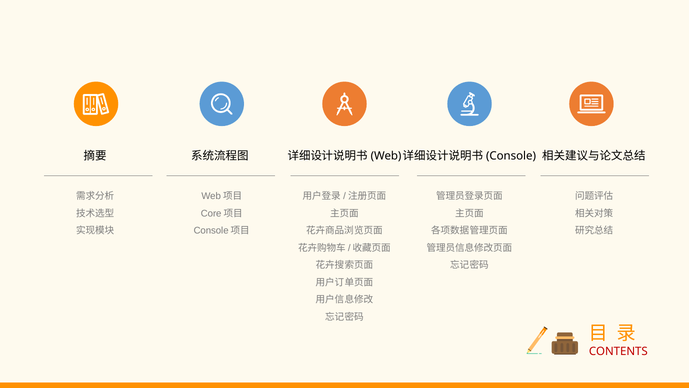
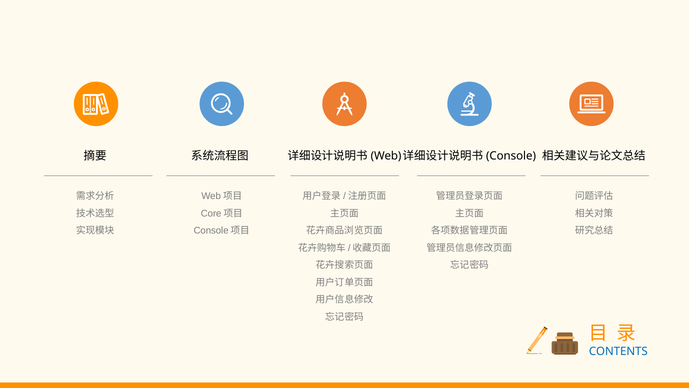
CONTENTS colour: red -> blue (618, 351)
